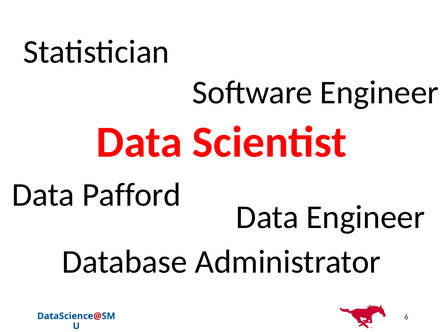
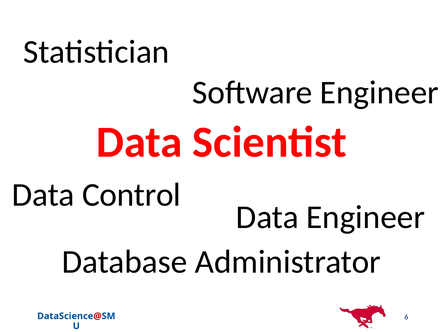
Pafford: Pafford -> Control (131, 195)
